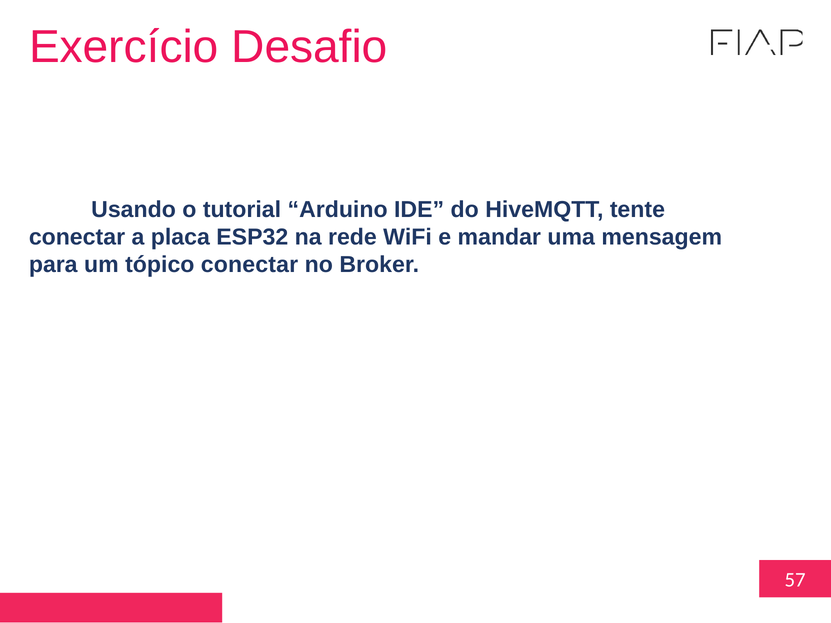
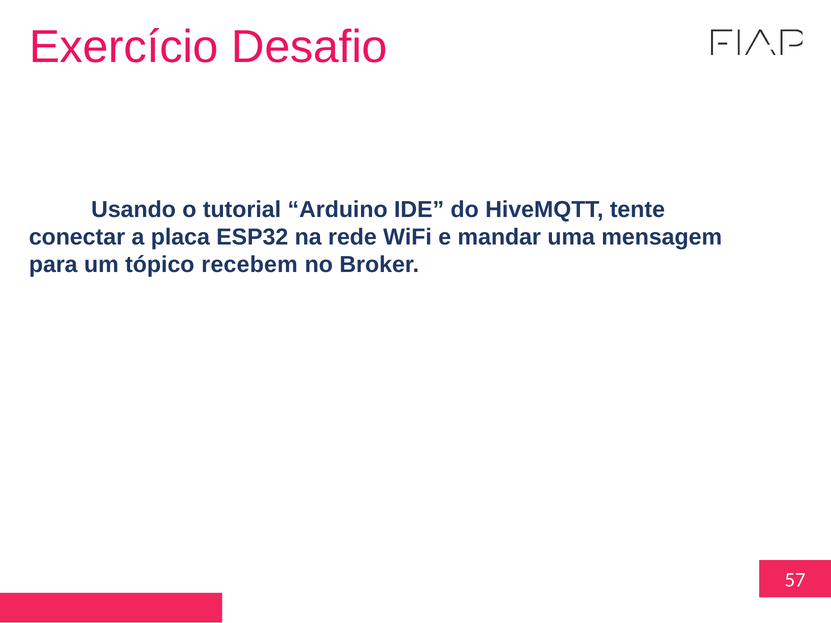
tópico conectar: conectar -> recebem (249, 265)
